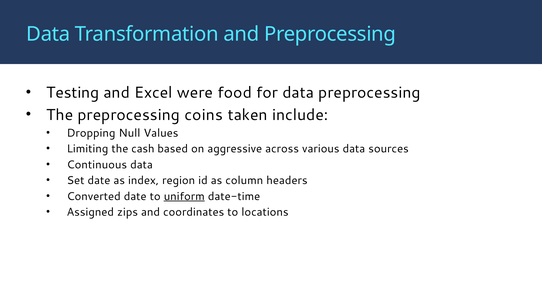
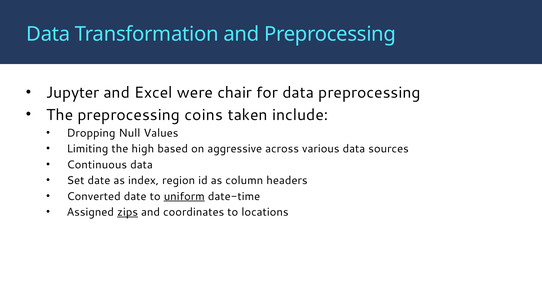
Testing: Testing -> Jupyter (73, 93)
food: food -> chair (235, 93)
cash: cash -> high (143, 149)
zips underline: none -> present (128, 212)
